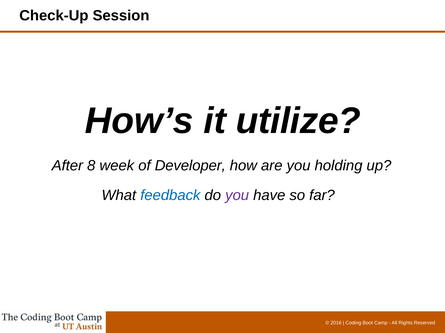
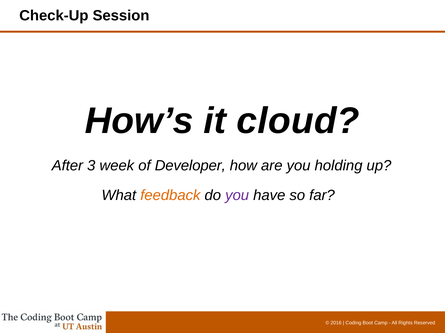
utilize: utilize -> cloud (298, 121)
8: 8 -> 3 (91, 166)
feedback colour: blue -> orange (170, 196)
